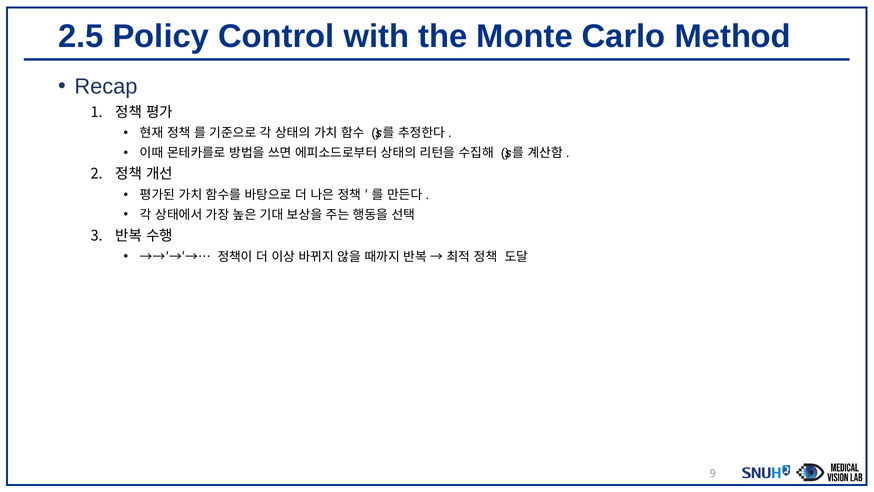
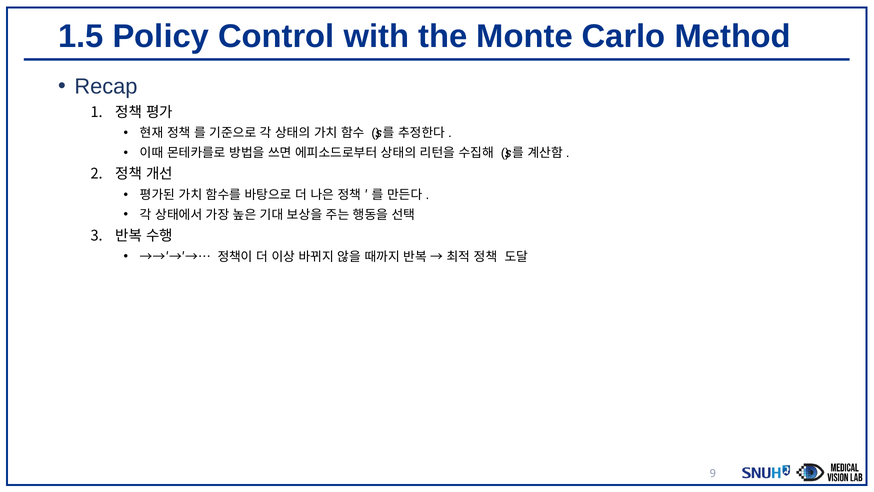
2.5: 2.5 -> 1.5 (81, 37)
